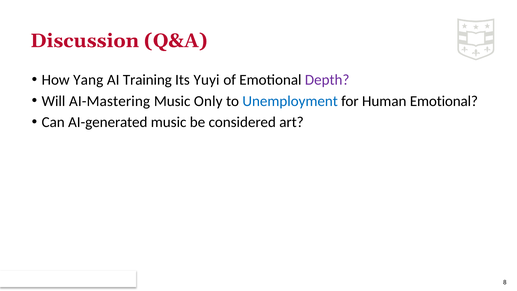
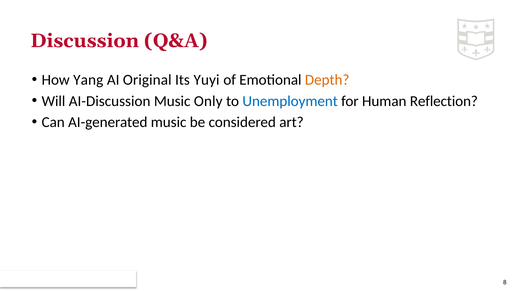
Training: Training -> Original (147, 80)
Depth colour: purple -> orange (327, 80)
AI-Mastering: AI-Mastering -> AI-Discussion (110, 101)
Human Emotional: Emotional -> Reflection (444, 101)
